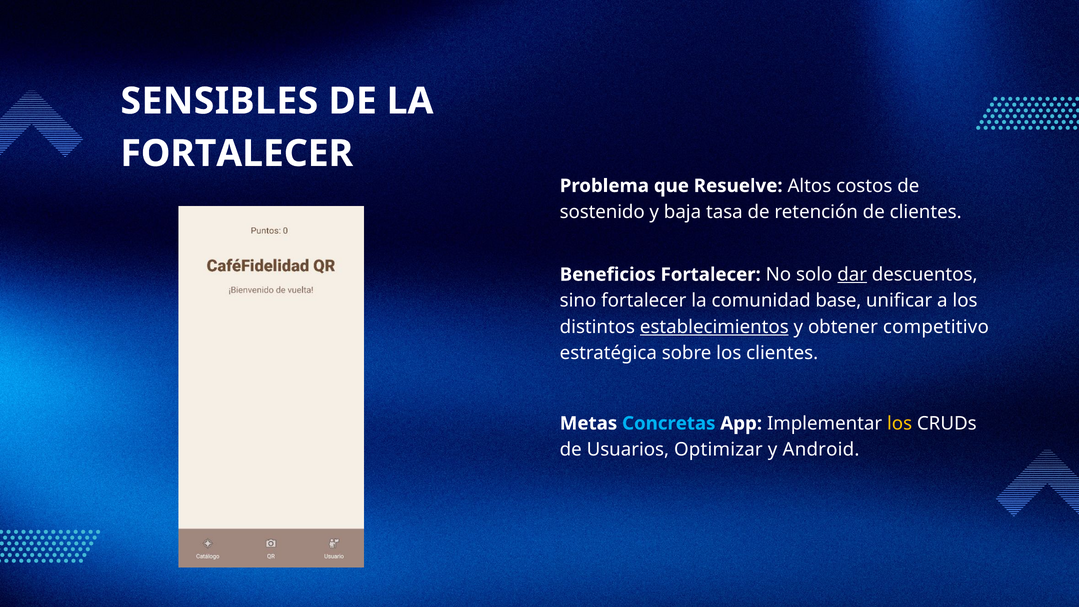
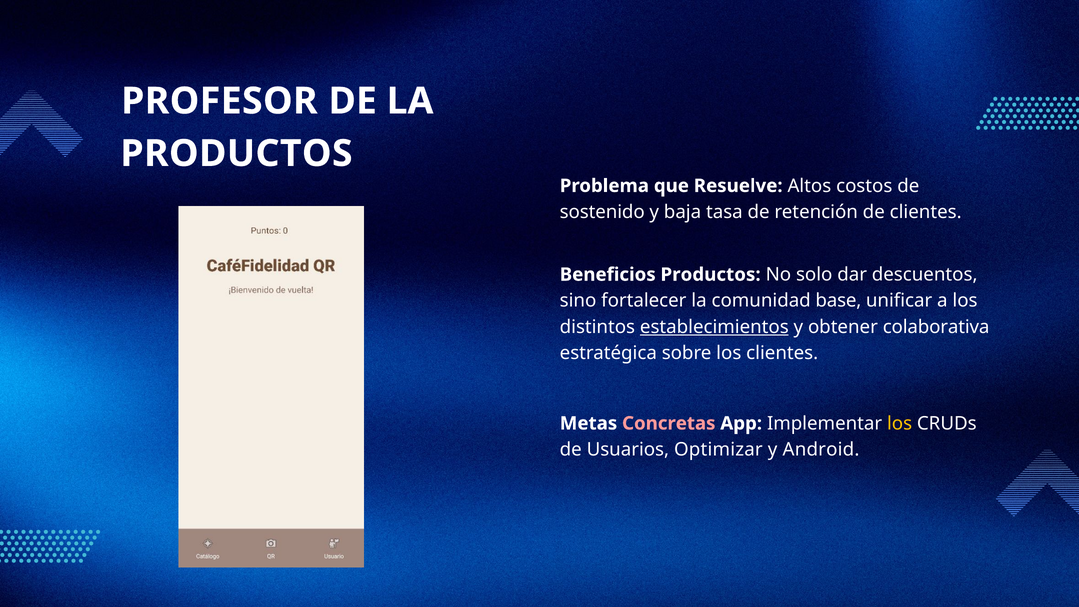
SENSIBLES: SENSIBLES -> PROFESOR (219, 101)
FORTALECER: FORTALECER -> PRODUCTOS (236, 154)
Beneficios Fortalecer: Fortalecer -> Productos (711, 275)
dar underline: present -> none (852, 275)
competitivo: competitivo -> colaborativa (936, 327)
Concretas colour: light blue -> pink (669, 423)
